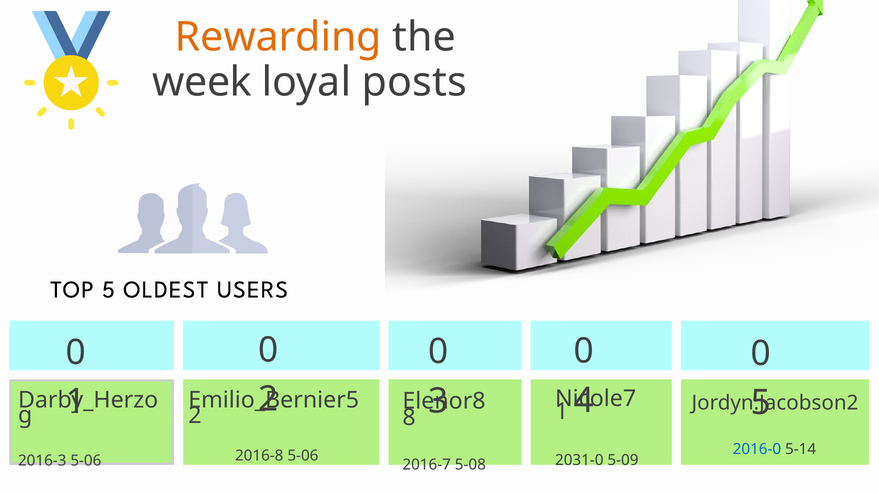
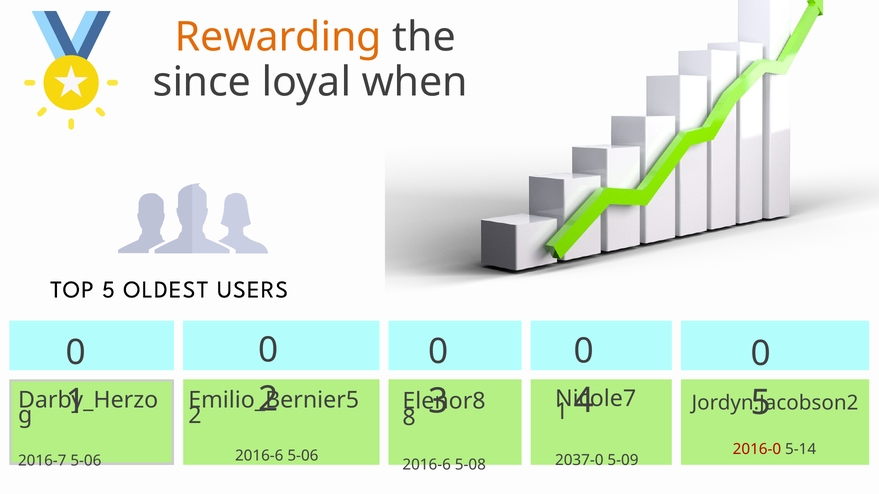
week: week -> since (202, 82)
posts: posts -> when (415, 82)
2016-0 colour: blue -> red (757, 450)
2016-8: 2016-8 -> 2016-6 (259, 456)
2031-0: 2031-0 -> 2037-0 (579, 460)
2016-3: 2016-3 -> 2016-7 (42, 461)
2016-7: 2016-7 -> 2016-6 (427, 465)
